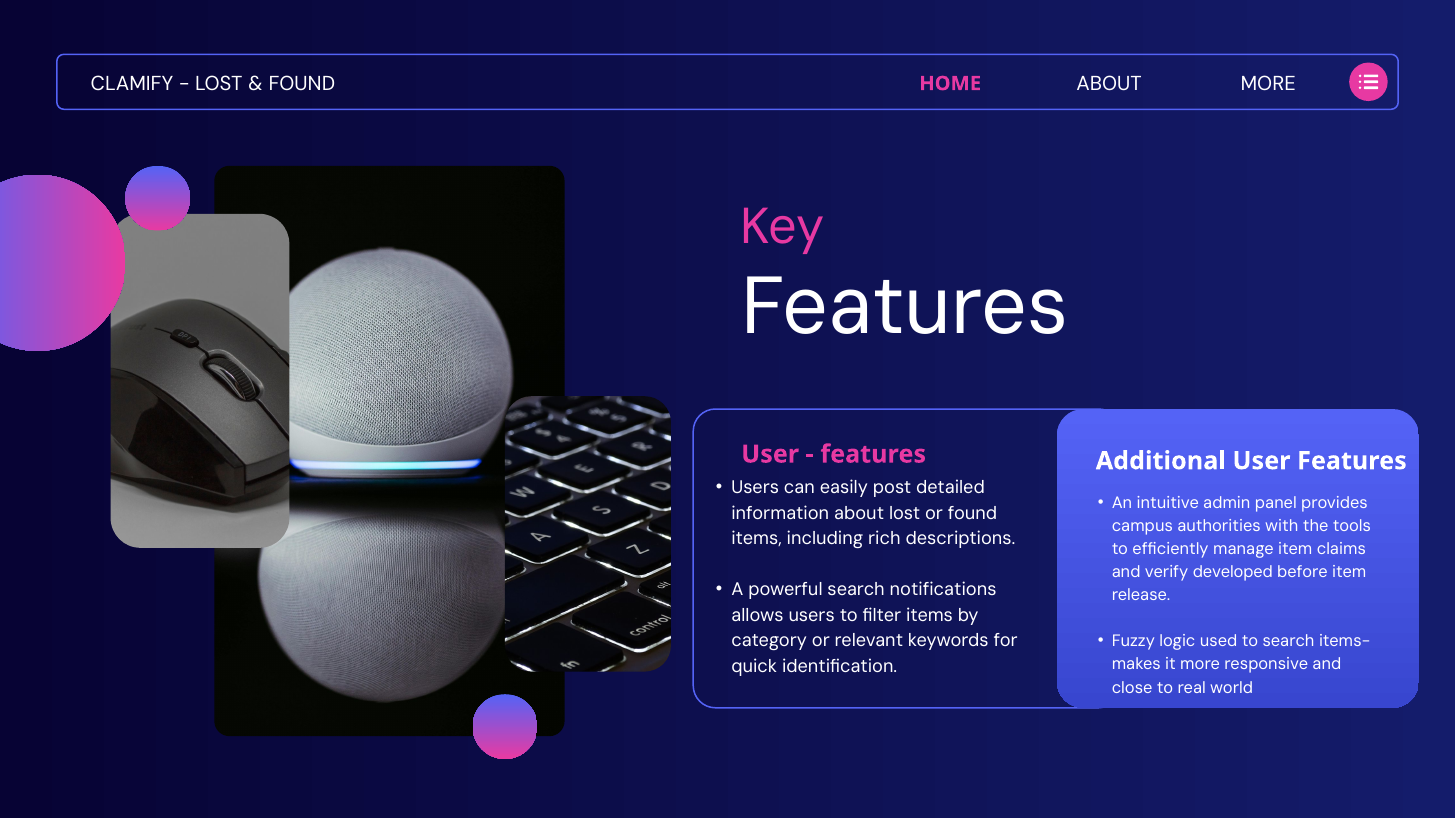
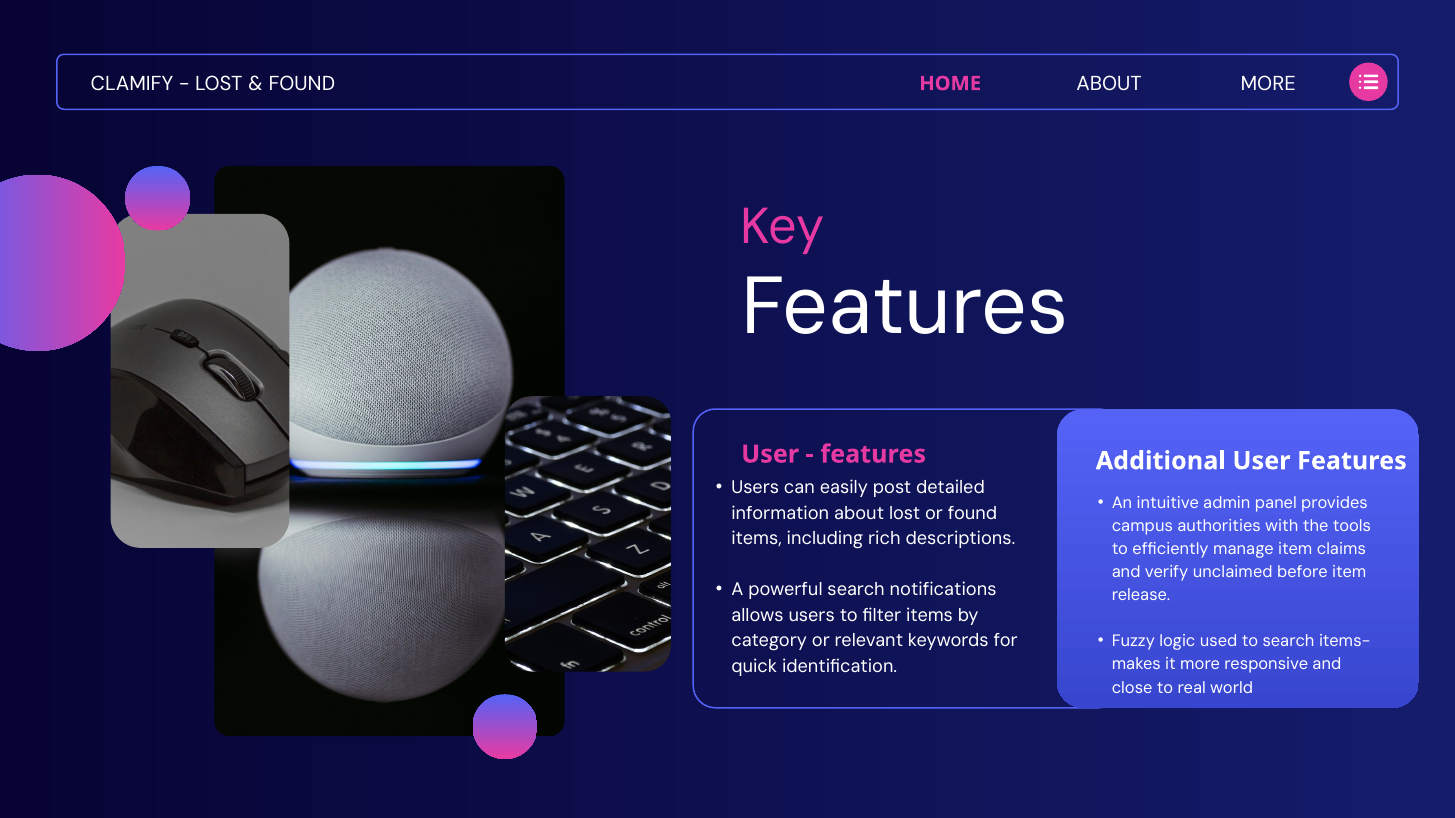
developed: developed -> unclaimed (1233, 573)
